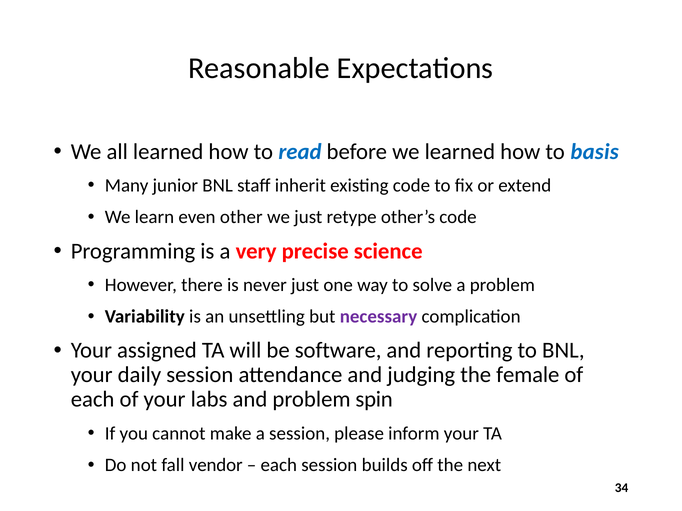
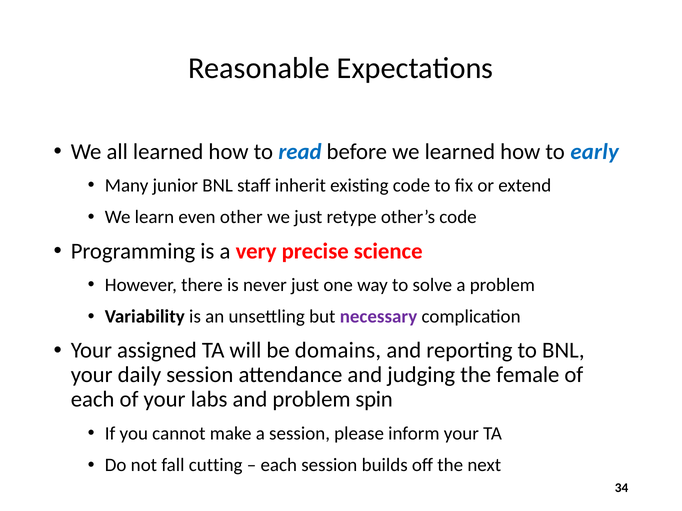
basis: basis -> early (595, 152)
software: software -> domains (338, 351)
vendor: vendor -> cutting (216, 466)
